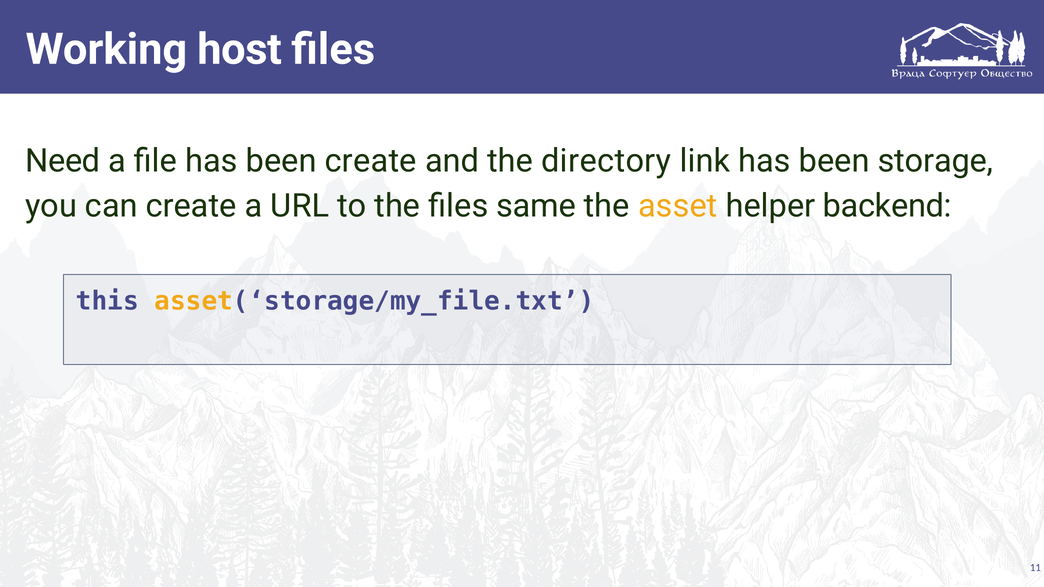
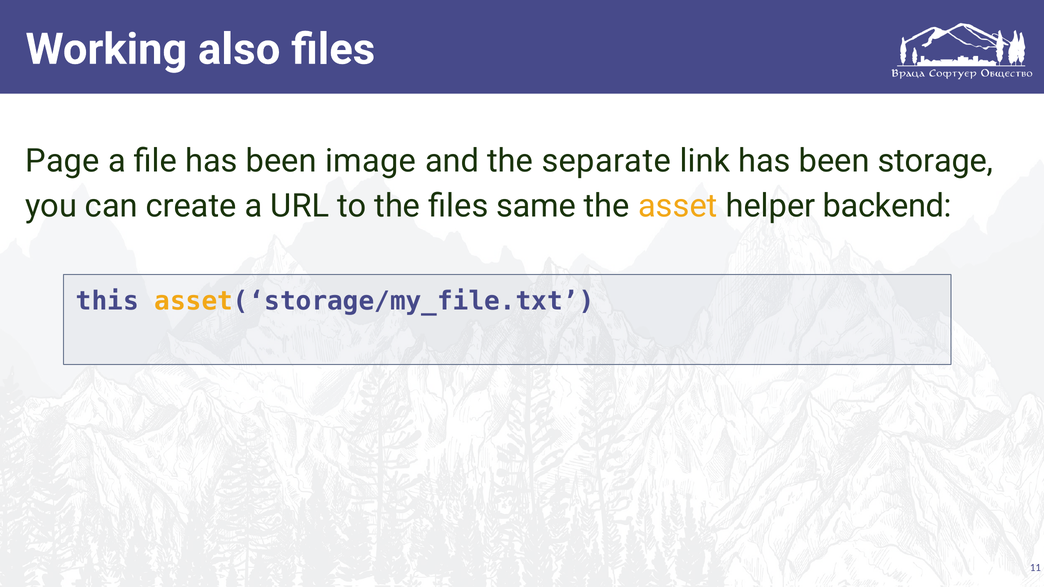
host: host -> also (239, 49)
Need: Need -> Page (62, 161)
been create: create -> image (371, 161)
directory: directory -> separate (606, 161)
